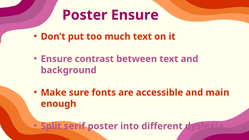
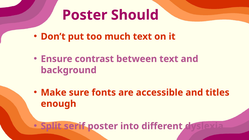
Poster Ensure: Ensure -> Should (135, 15)
main: main -> titles (217, 93)
